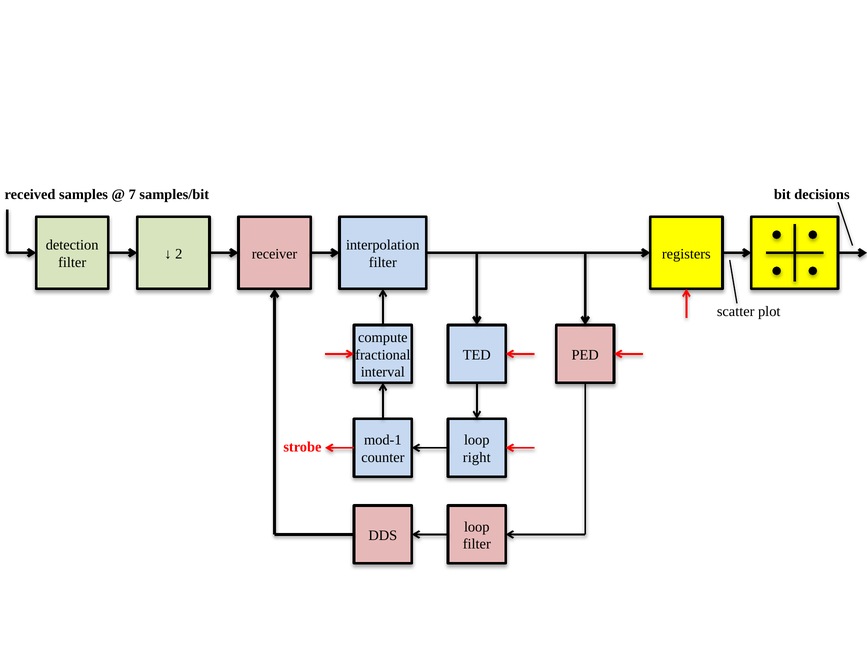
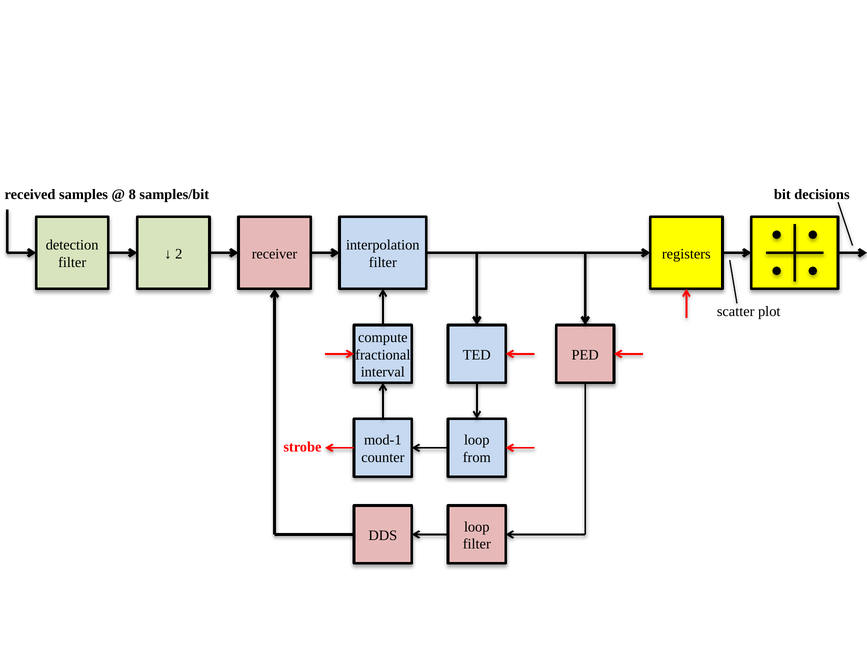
7: 7 -> 8 (132, 195)
right: right -> from (477, 458)
